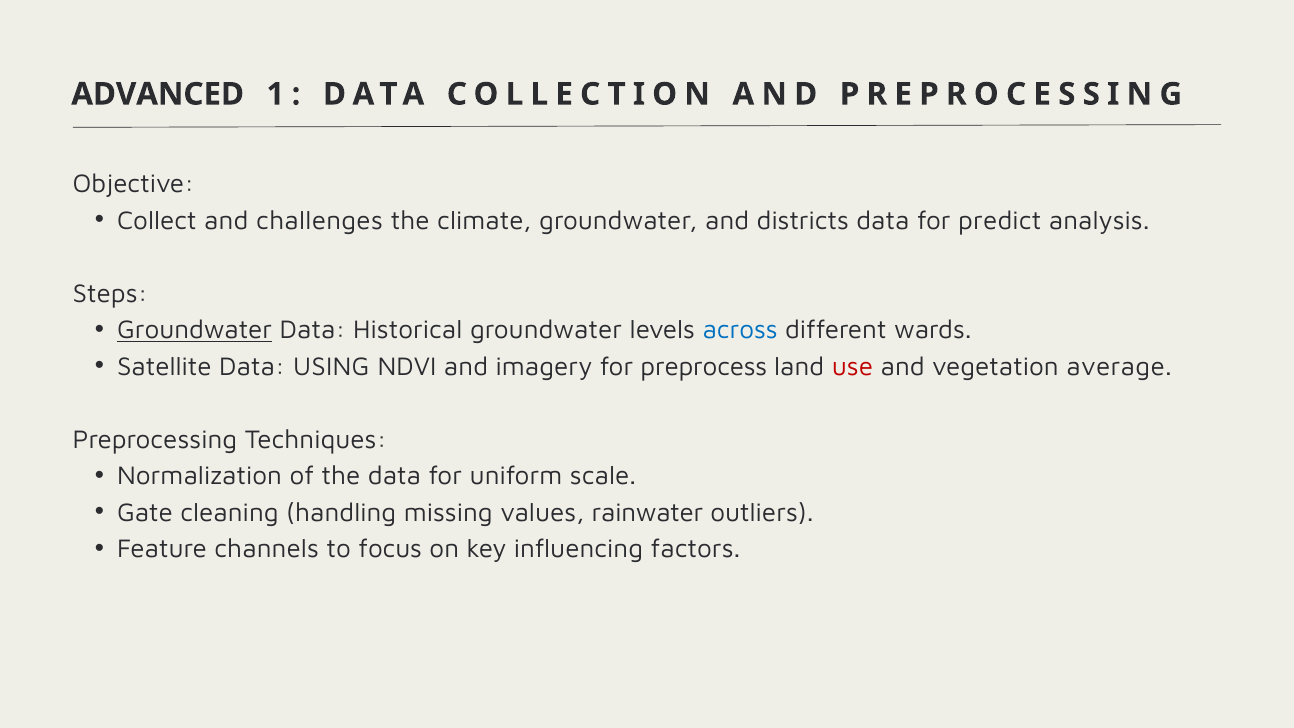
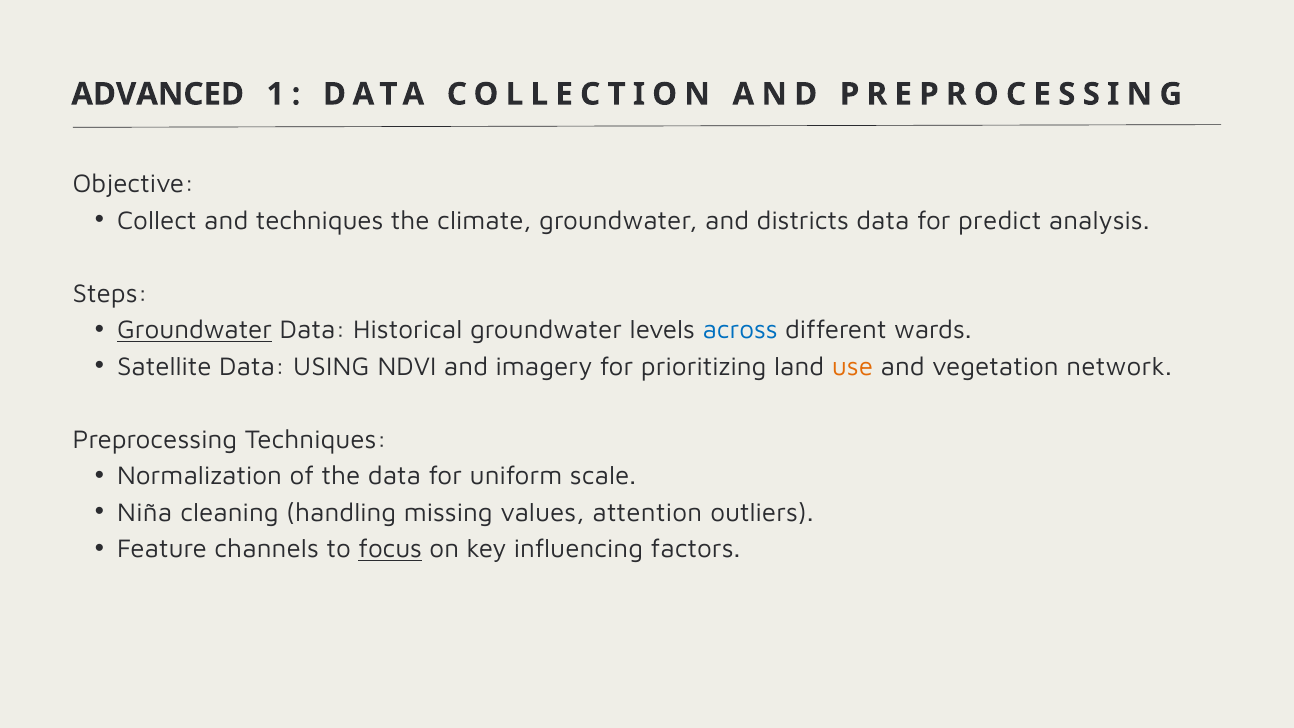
and challenges: challenges -> techniques (320, 221)
preprocess: preprocess -> prioritizing (704, 367)
use colour: red -> orange (852, 367)
average: average -> network (1119, 367)
Gate: Gate -> Niña (145, 513)
rainwater: rainwater -> attention (647, 513)
focus underline: none -> present (390, 549)
